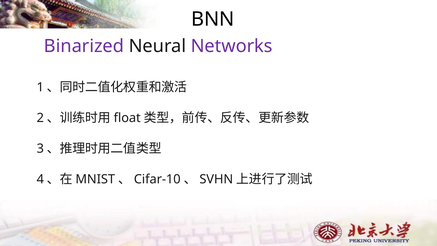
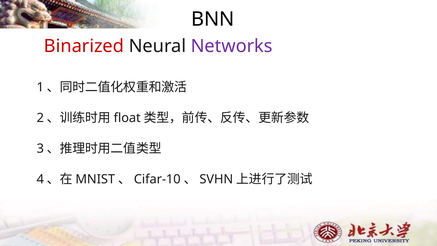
Binarized colour: purple -> red (84, 46)
